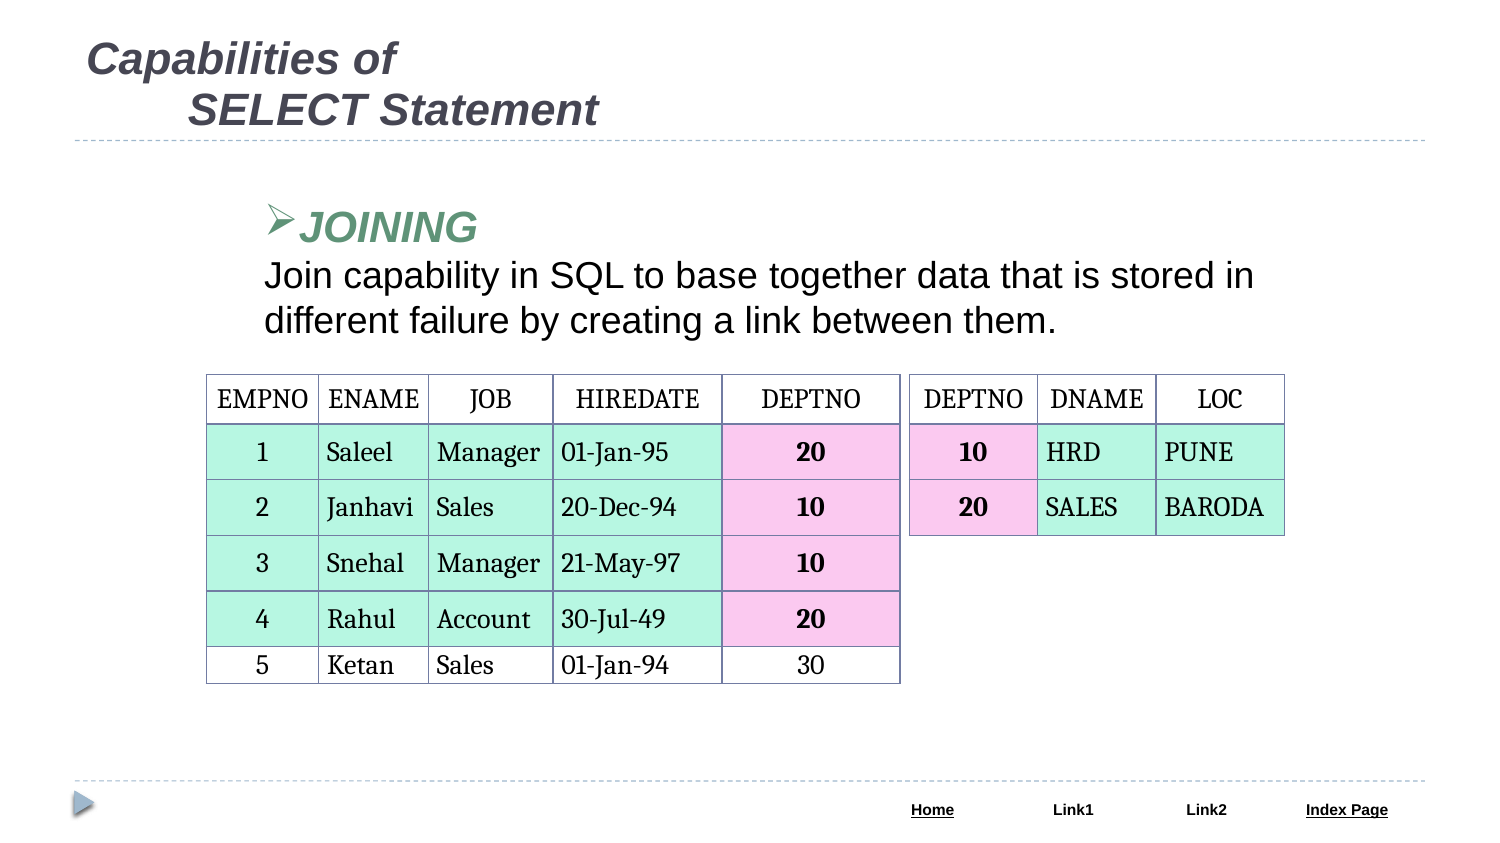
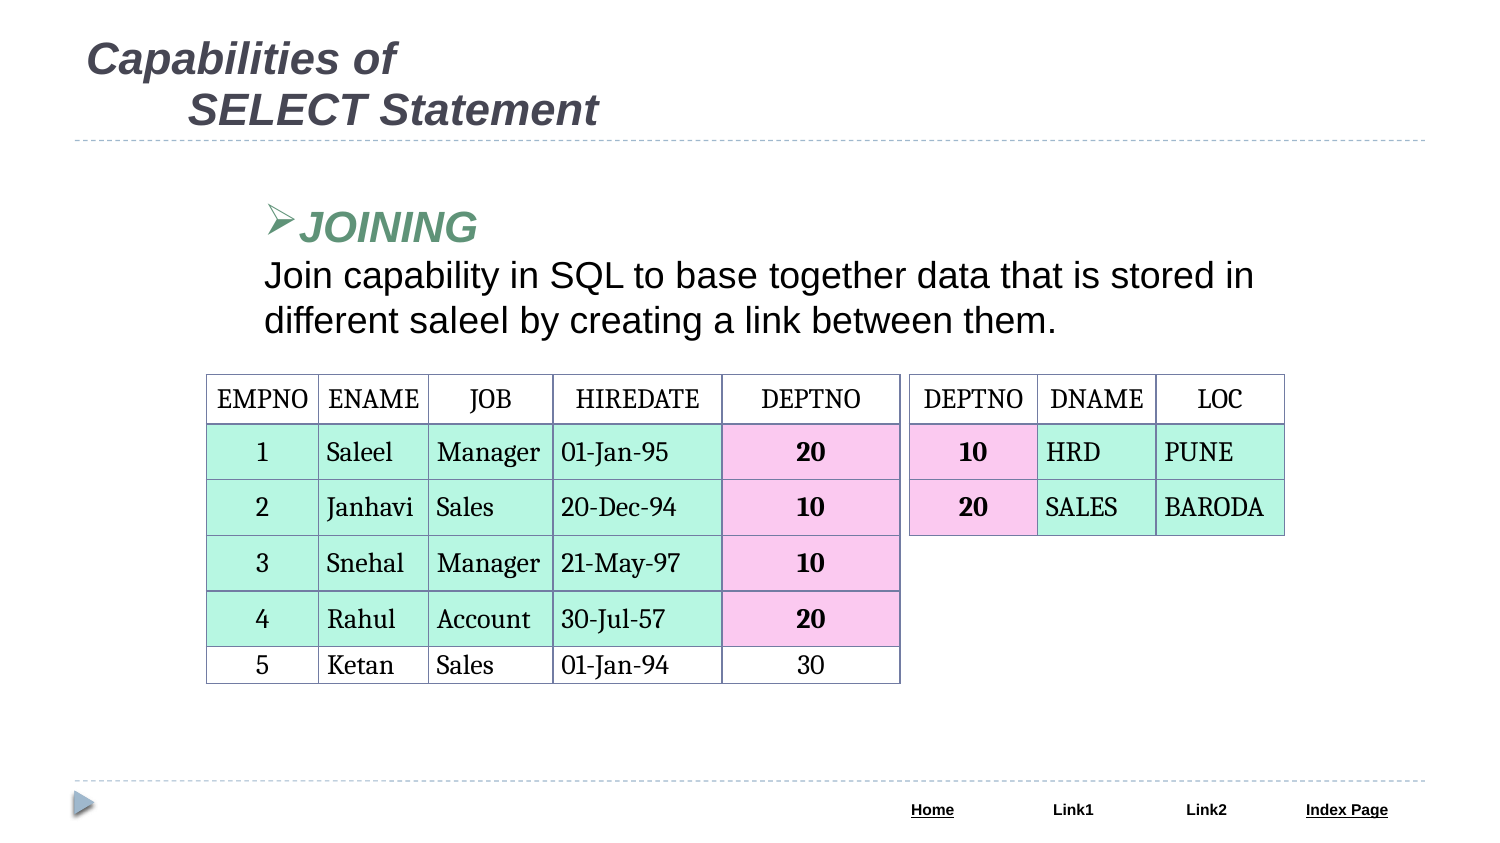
different failure: failure -> saleel (459, 321)
30-Jul-49: 30-Jul-49 -> 30-Jul-57 (613, 619)
